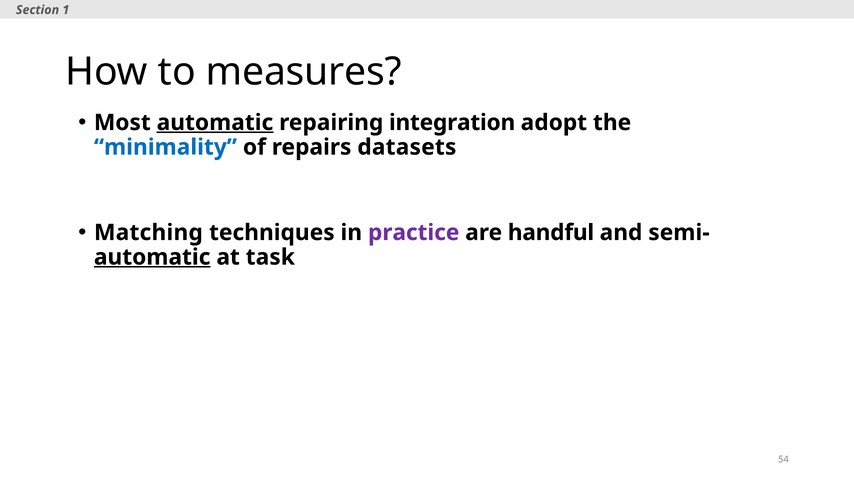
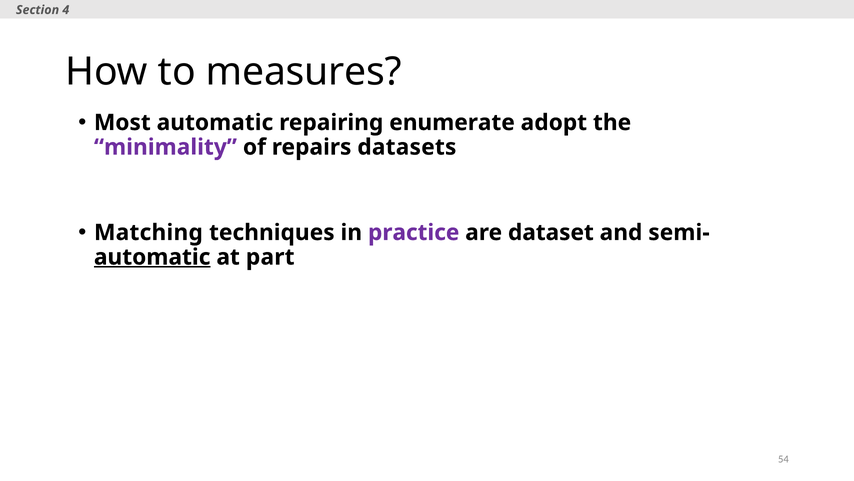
1: 1 -> 4 (66, 10)
automatic underline: present -> none (215, 122)
integration: integration -> enumerate (452, 122)
minimality colour: blue -> purple (165, 147)
handful: handful -> dataset (551, 232)
task: task -> part (270, 257)
